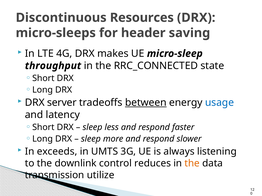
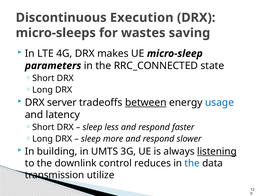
Resources: Resources -> Execution (142, 18)
header: header -> wastes (143, 33)
throughput: throughput -> parameters (53, 66)
exceeds: exceeds -> building (57, 152)
listening underline: none -> present (217, 152)
the colour: orange -> blue (192, 164)
